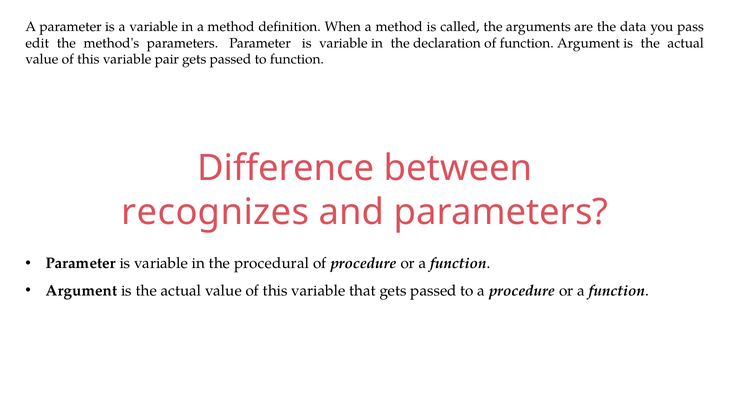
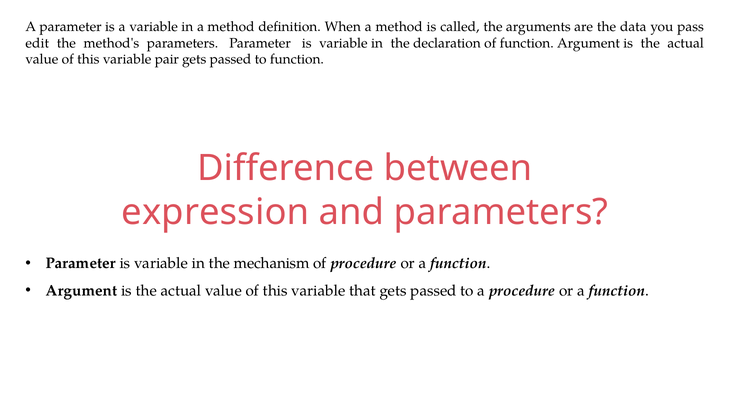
recognizes: recognizes -> expression (215, 212)
procedural: procedural -> mechanism (272, 264)
